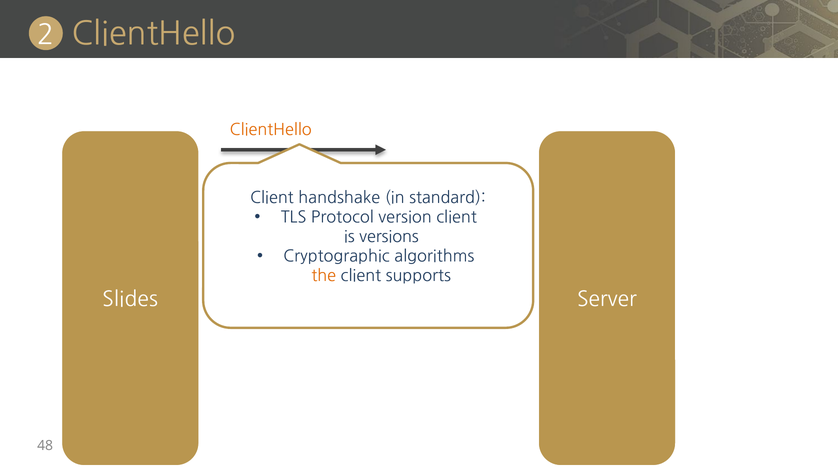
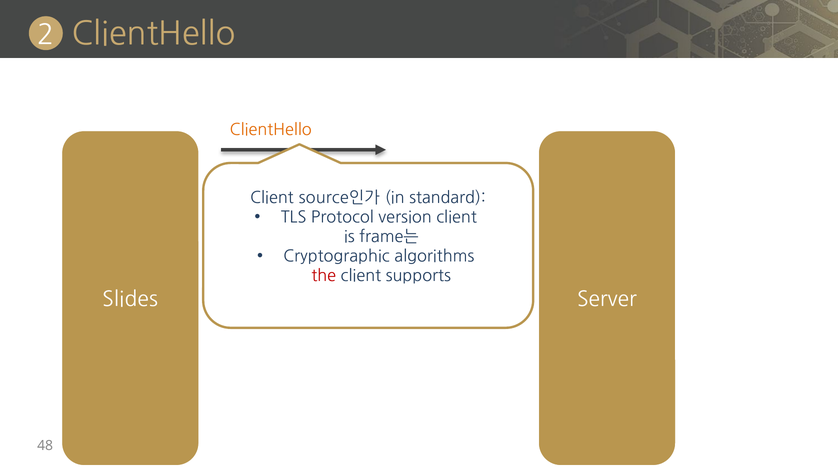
handshake: handshake -> source인가 (339, 198)
versions: versions -> frame는 (389, 237)
the colour: orange -> red (324, 276)
